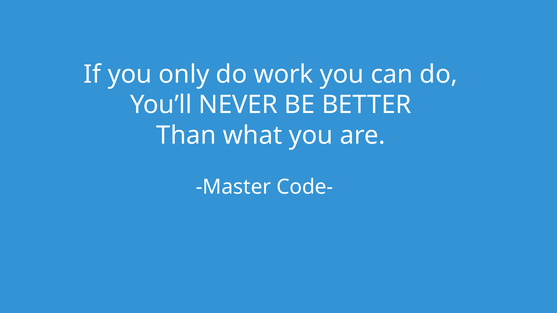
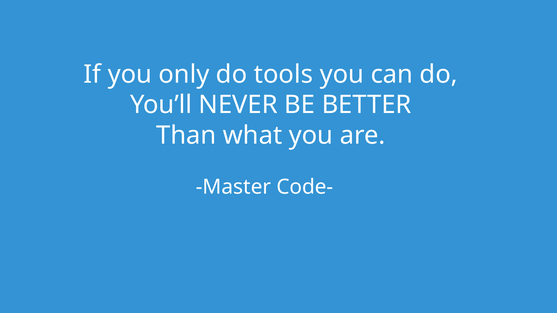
work: work -> tools (283, 74)
